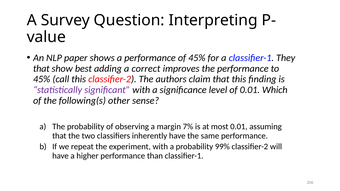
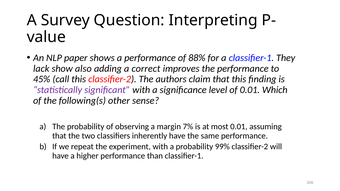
of 45%: 45% -> 88% (197, 58)
that: that -> lack (41, 69)
best: best -> also (83, 69)
